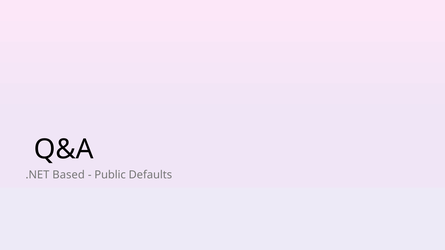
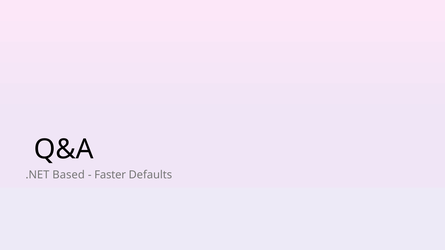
Public: Public -> Faster (110, 175)
